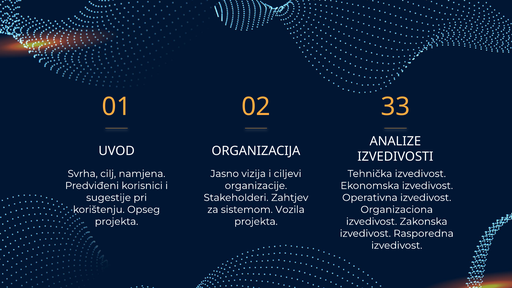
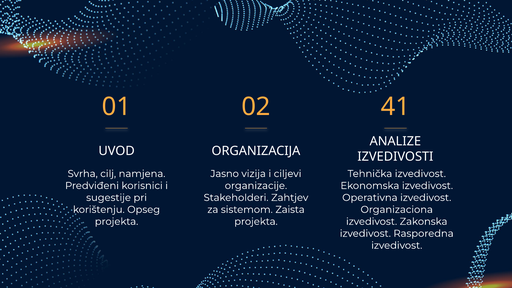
33: 33 -> 41 (395, 107)
Vozila: Vozila -> Zaista (290, 210)
